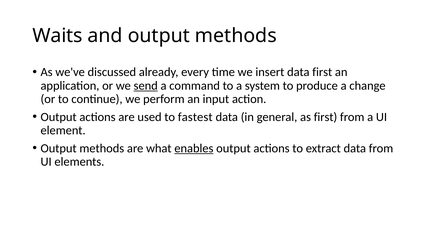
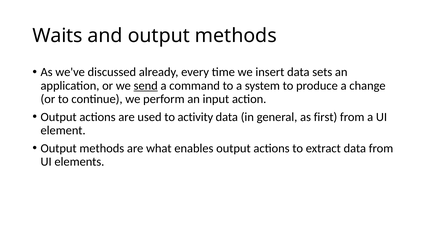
data first: first -> sets (322, 72)
fastest: fastest -> activity (195, 117)
enables underline: present -> none (194, 148)
